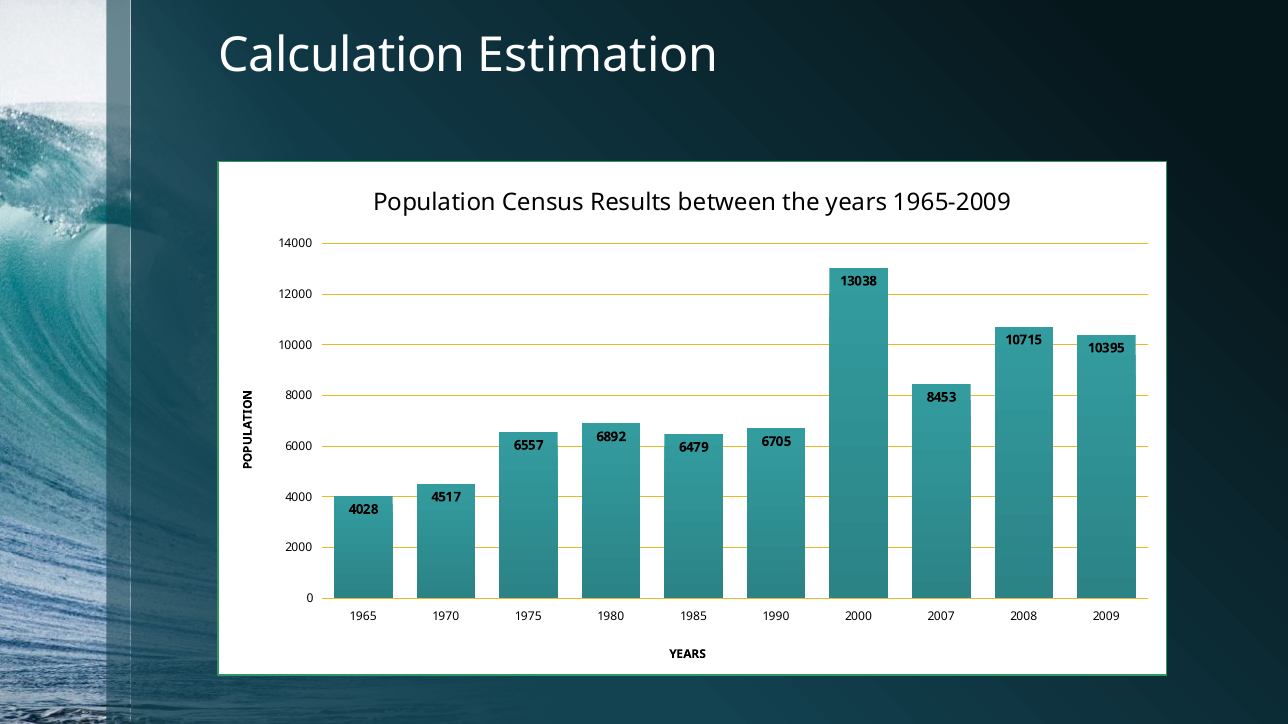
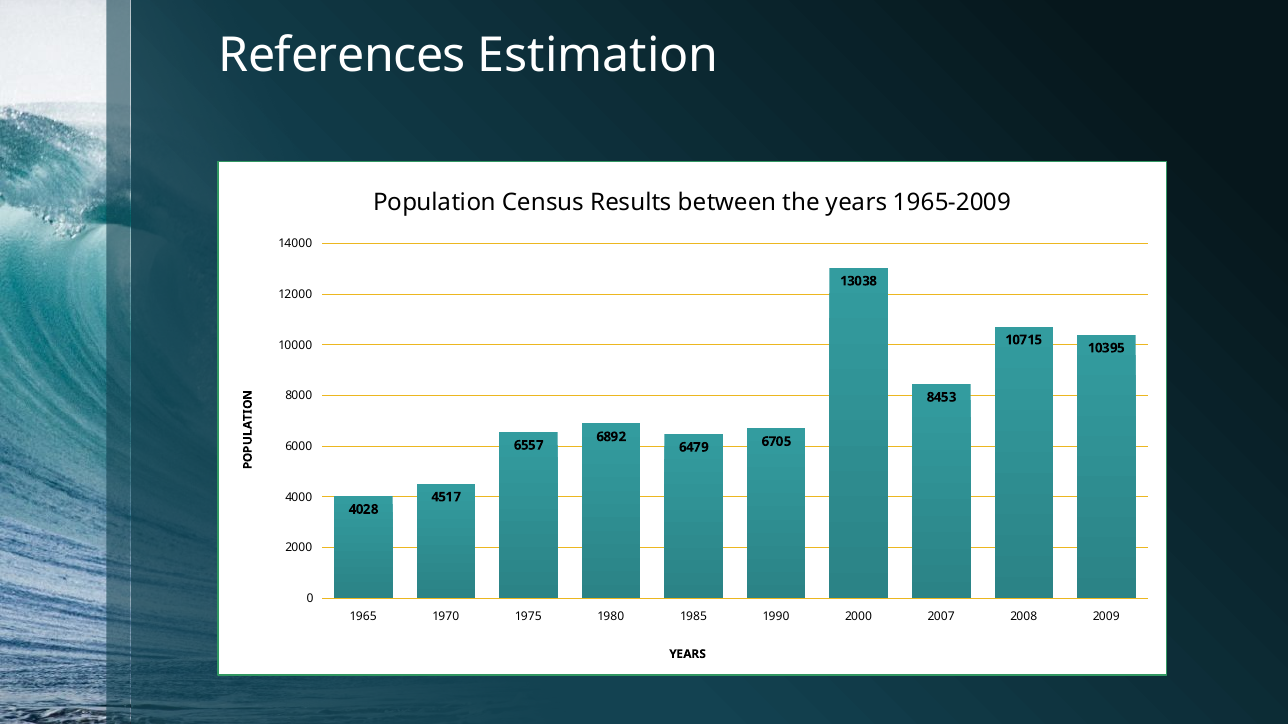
Calculation: Calculation -> References (342, 56)
